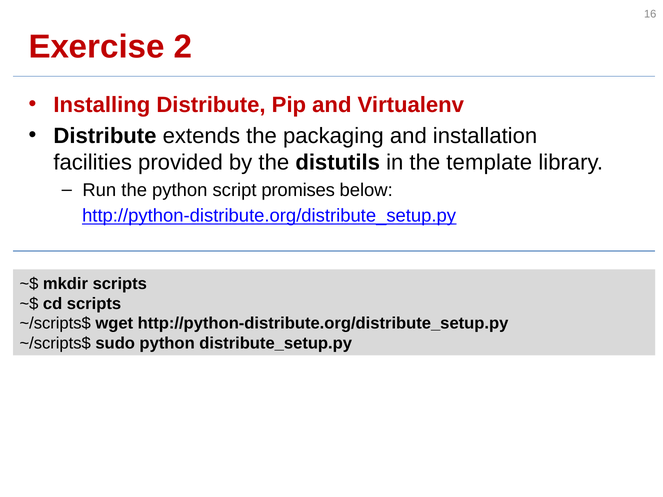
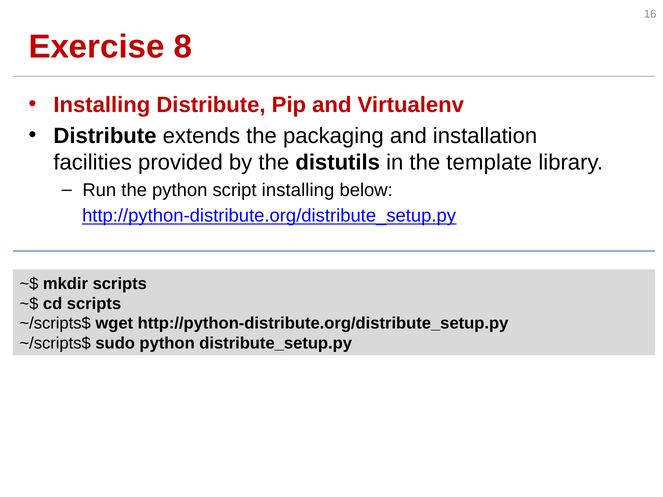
2: 2 -> 8 (183, 47)
script promises: promises -> installing (298, 190)
